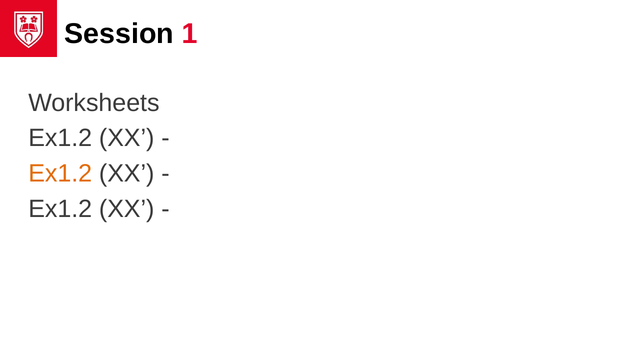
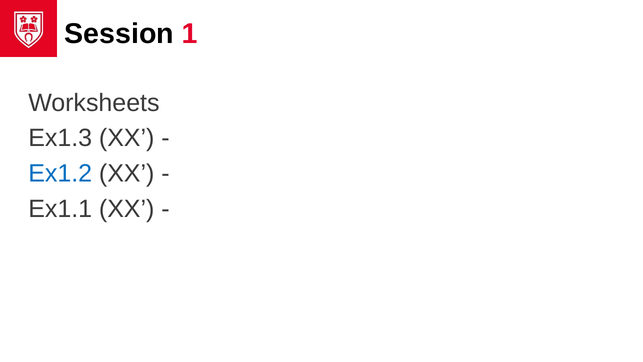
Ex1.2: Ex1.2 -> Ex1.3 (60, 138)
Ex1.2 colour: orange -> blue (60, 174)
Ex1.2: Ex1.2 -> Ex1.1 (60, 209)
